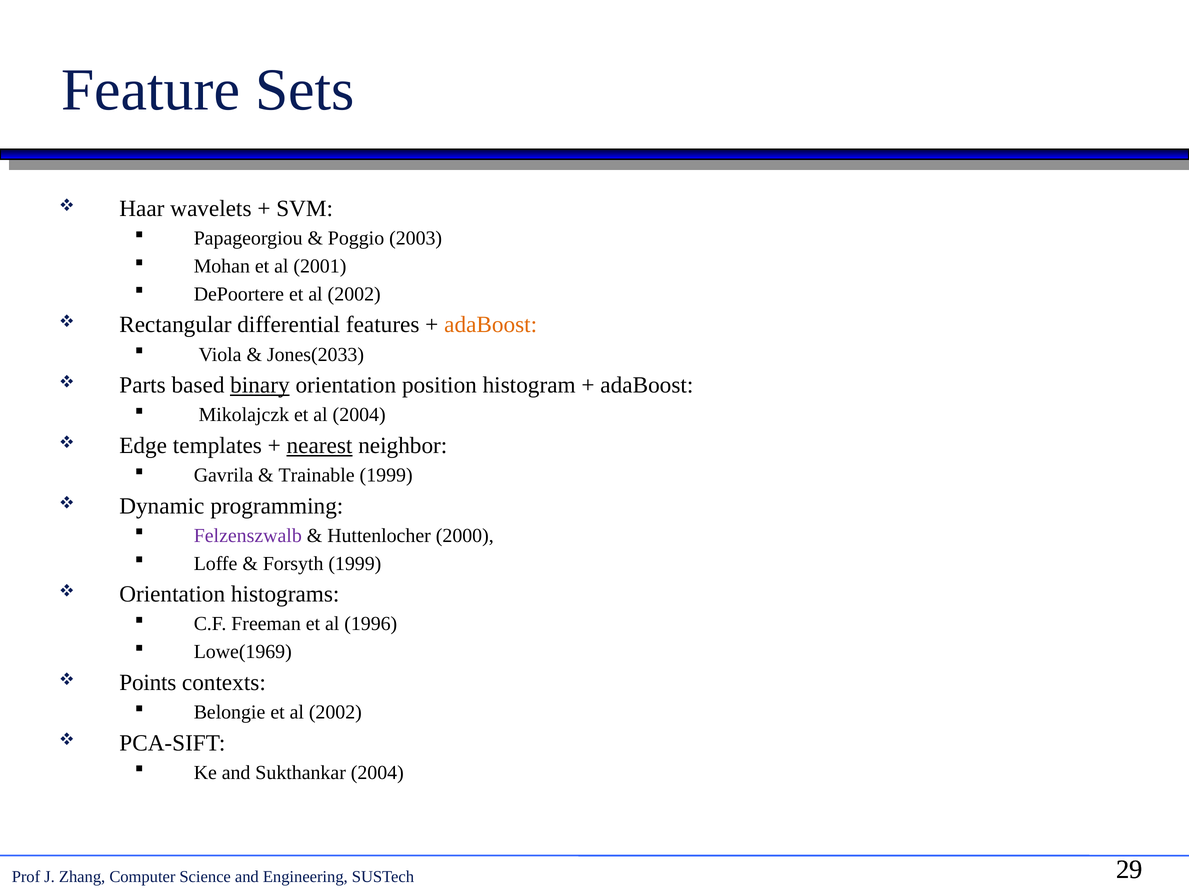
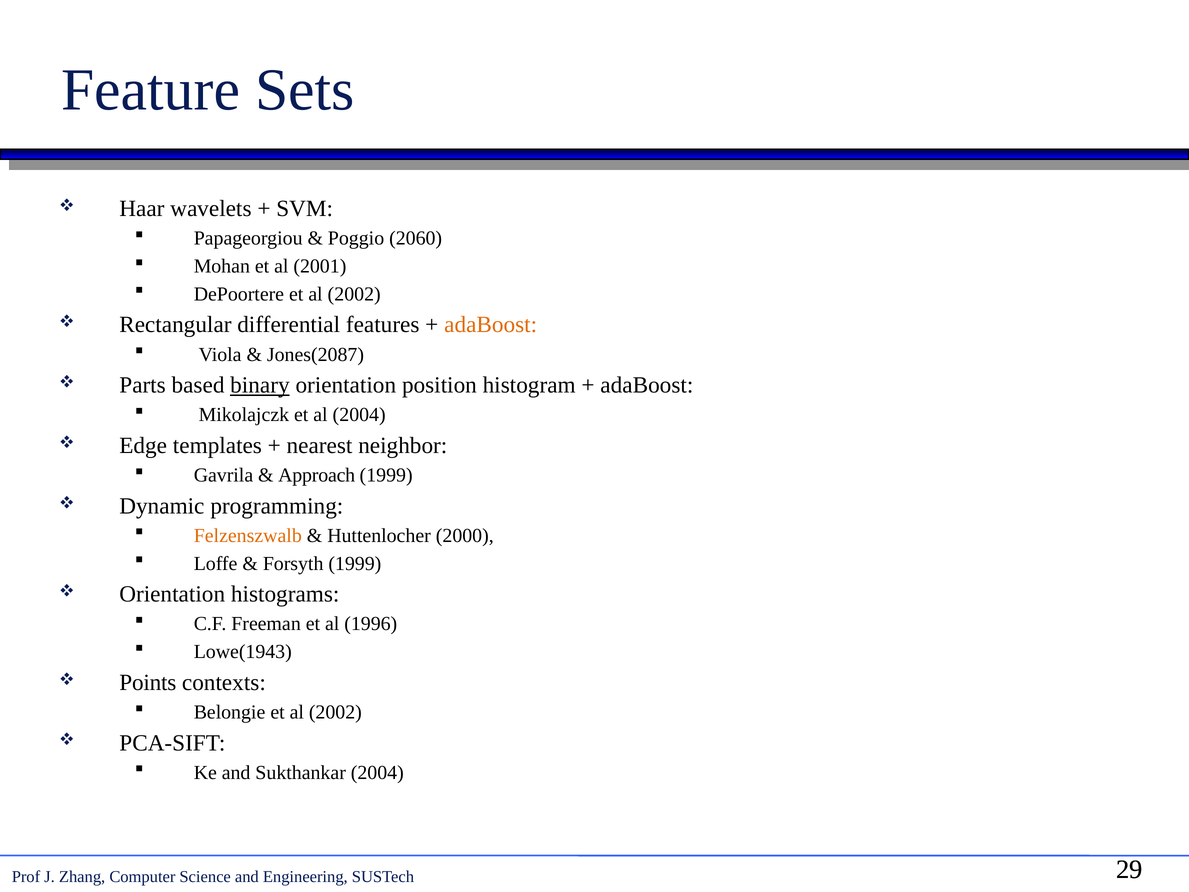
2003: 2003 -> 2060 (416, 238)
Jones(2033: Jones(2033 -> Jones(2087 (315, 355)
nearest underline: present -> none (320, 446)
Trainable: Trainable -> Approach (317, 475)
Felzenszwalb colour: purple -> orange (248, 536)
Lowe(1969: Lowe(1969 -> Lowe(1943 (243, 652)
